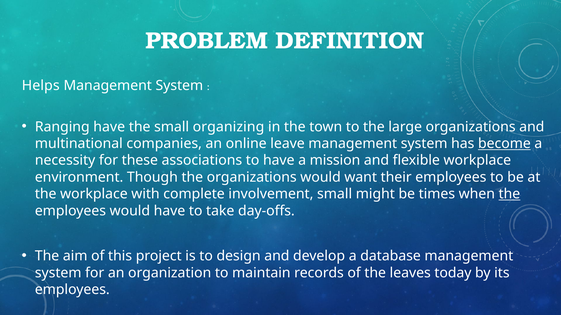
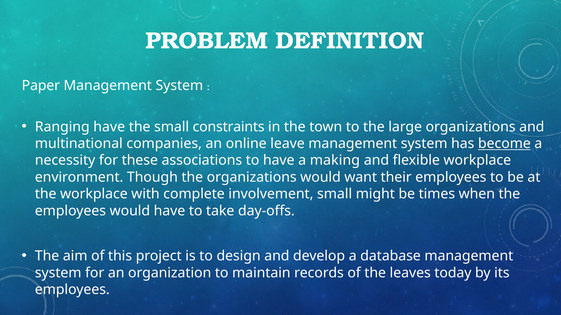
Helps: Helps -> Paper (41, 86)
organizing: organizing -> constraints (229, 127)
mission: mission -> making (335, 161)
the underline: present -> none (509, 194)
